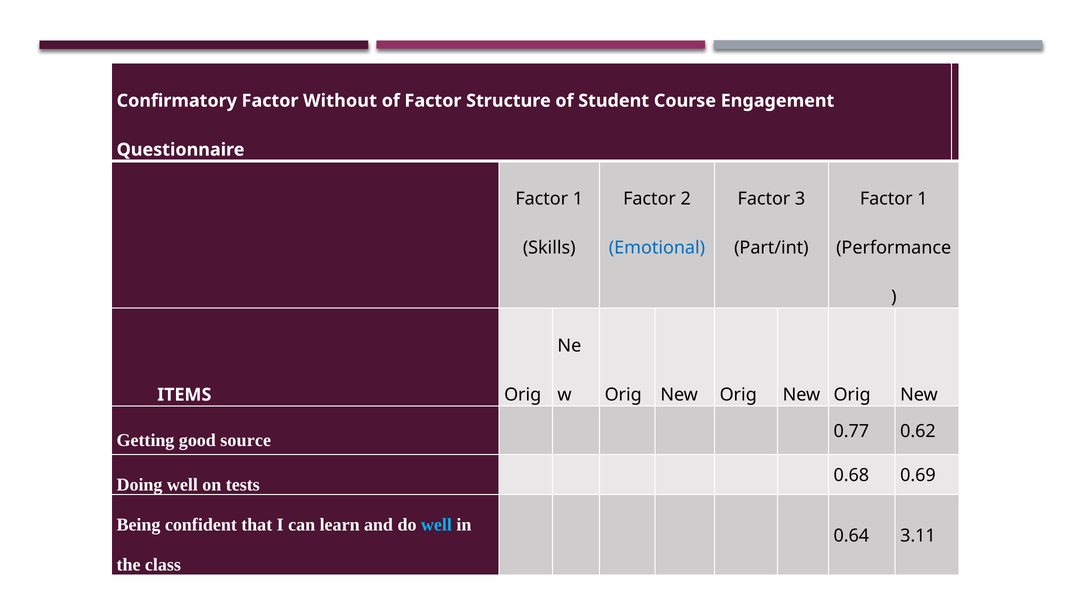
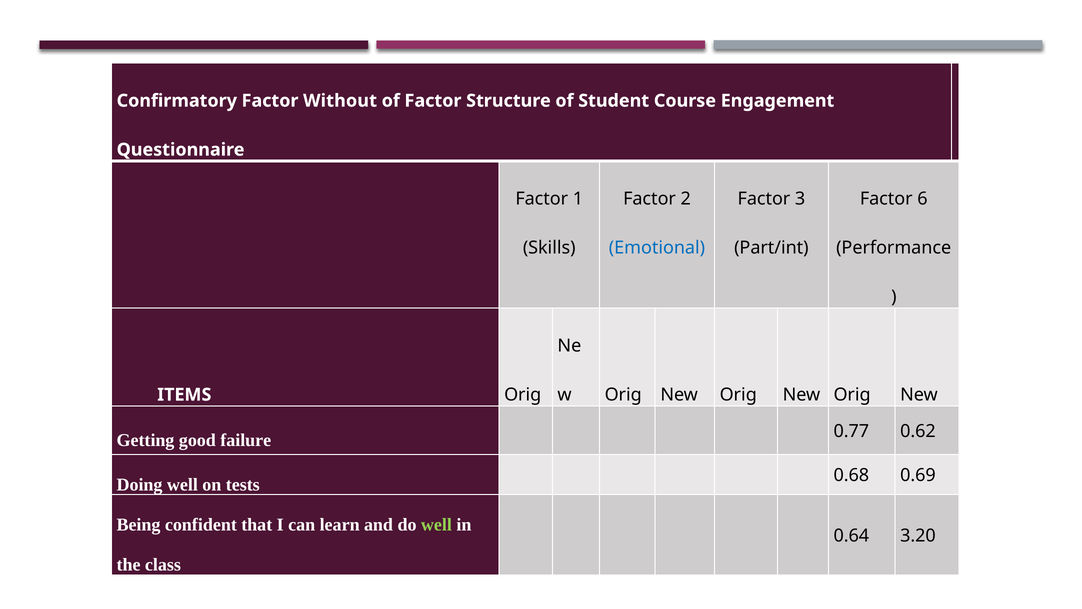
1: 1 -> 6 (922, 199)
source: source -> failure (246, 440)
well colour: light blue -> light green (436, 524)
3.11: 3.11 -> 3.20 (918, 535)
